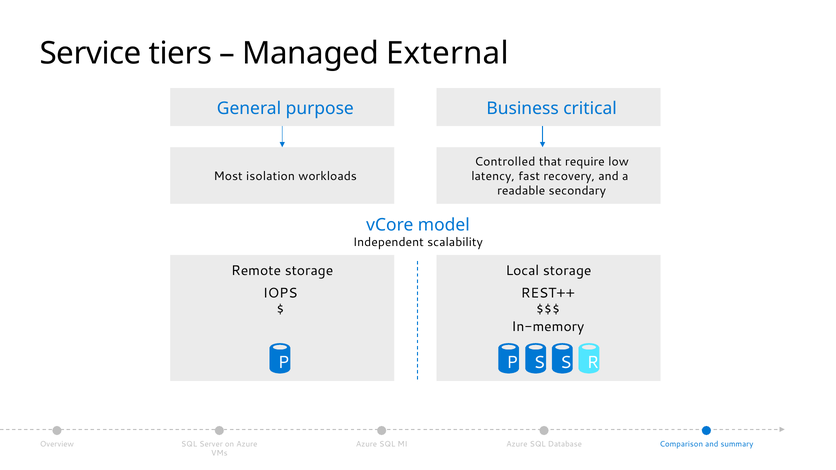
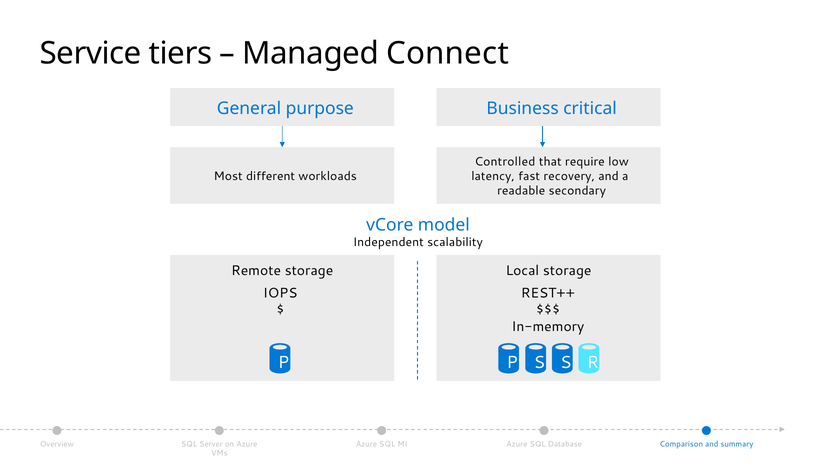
External: External -> Connect (448, 54)
isolation: isolation -> different (271, 176)
